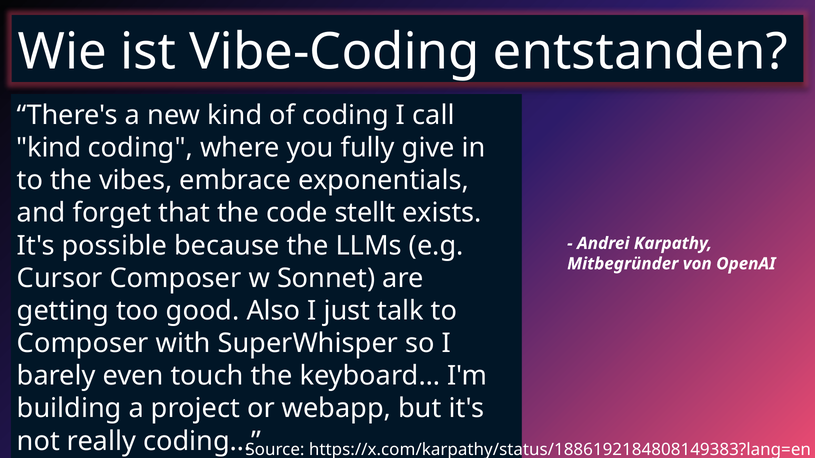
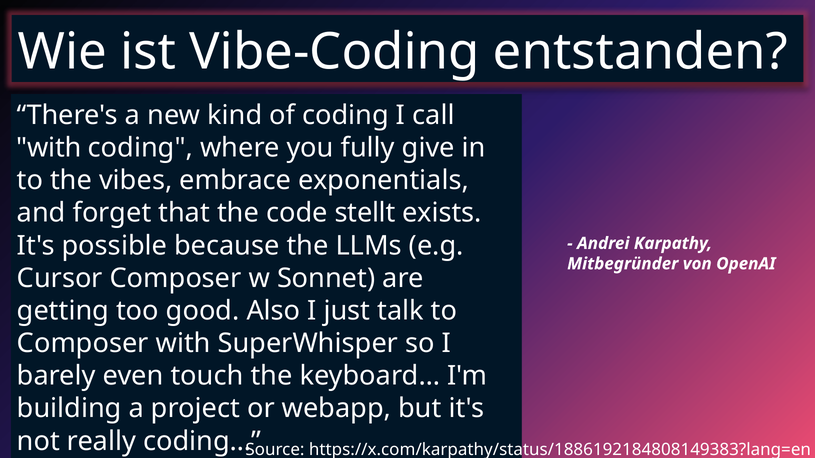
kind: kind -> with (49, 148)
